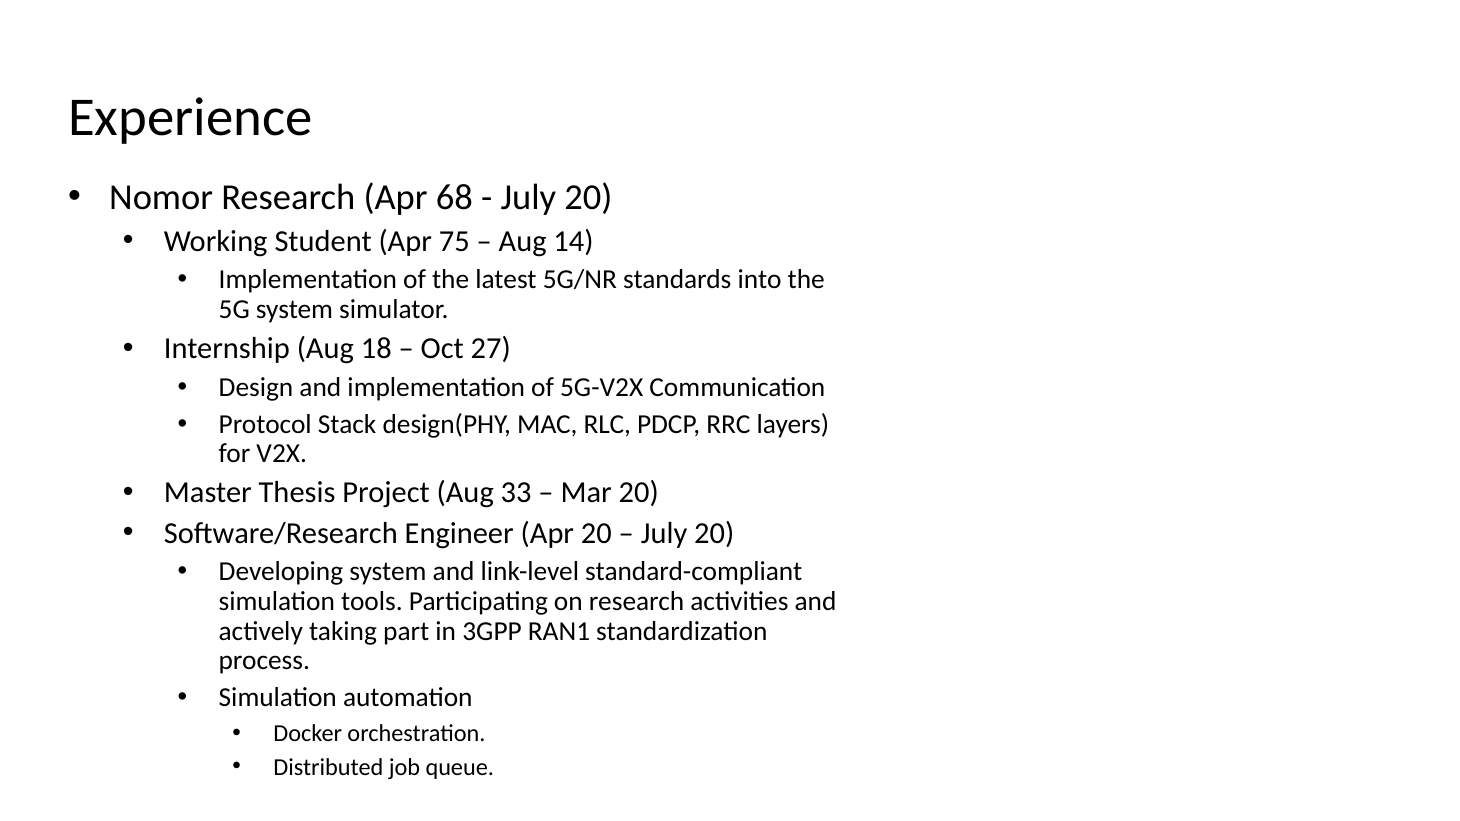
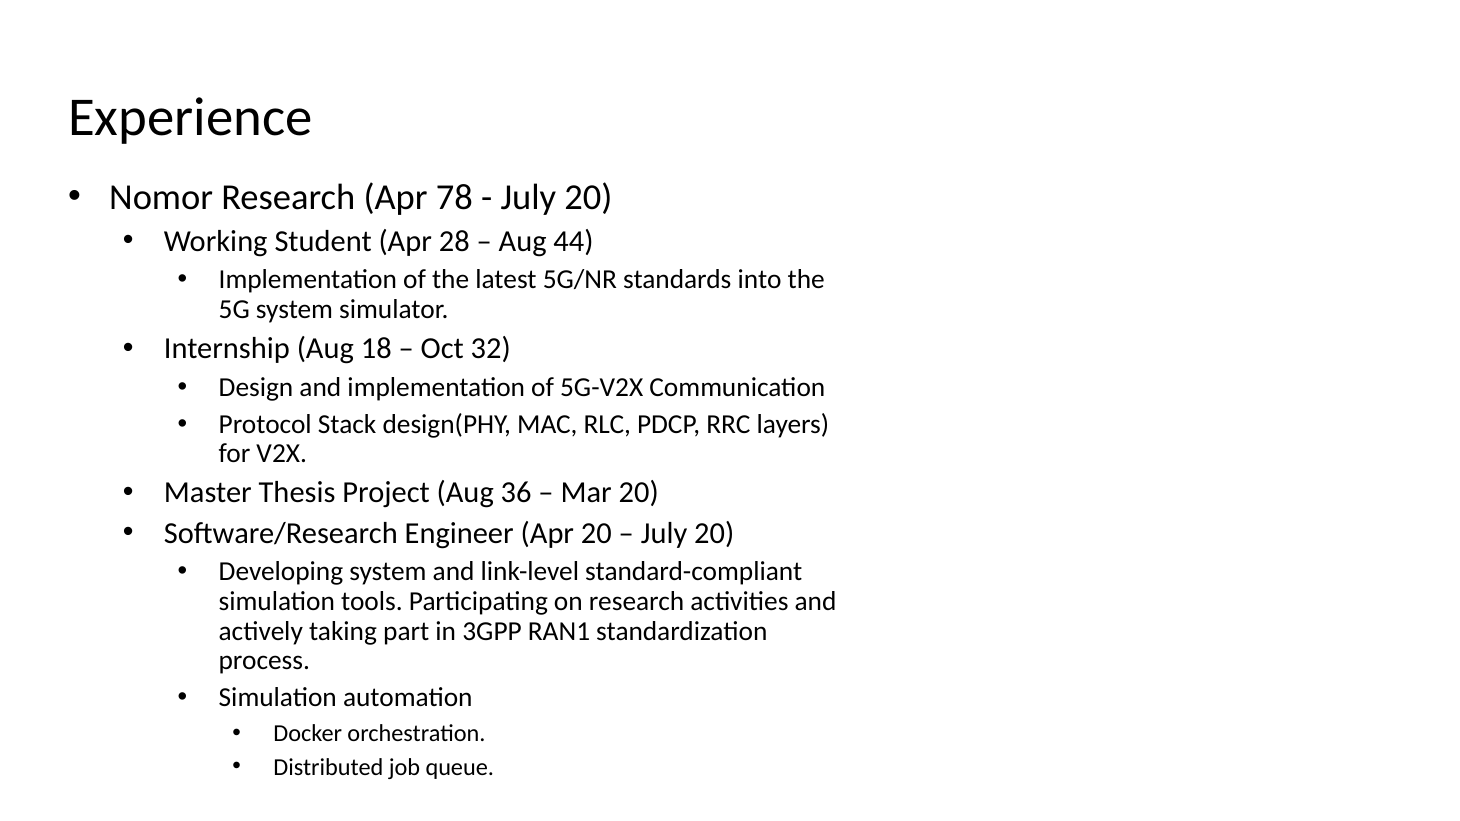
68: 68 -> 78 (454, 197)
75: 75 -> 28 (454, 241)
14: 14 -> 44 (573, 241)
27: 27 -> 32 (491, 348)
33: 33 -> 36 (516, 493)
